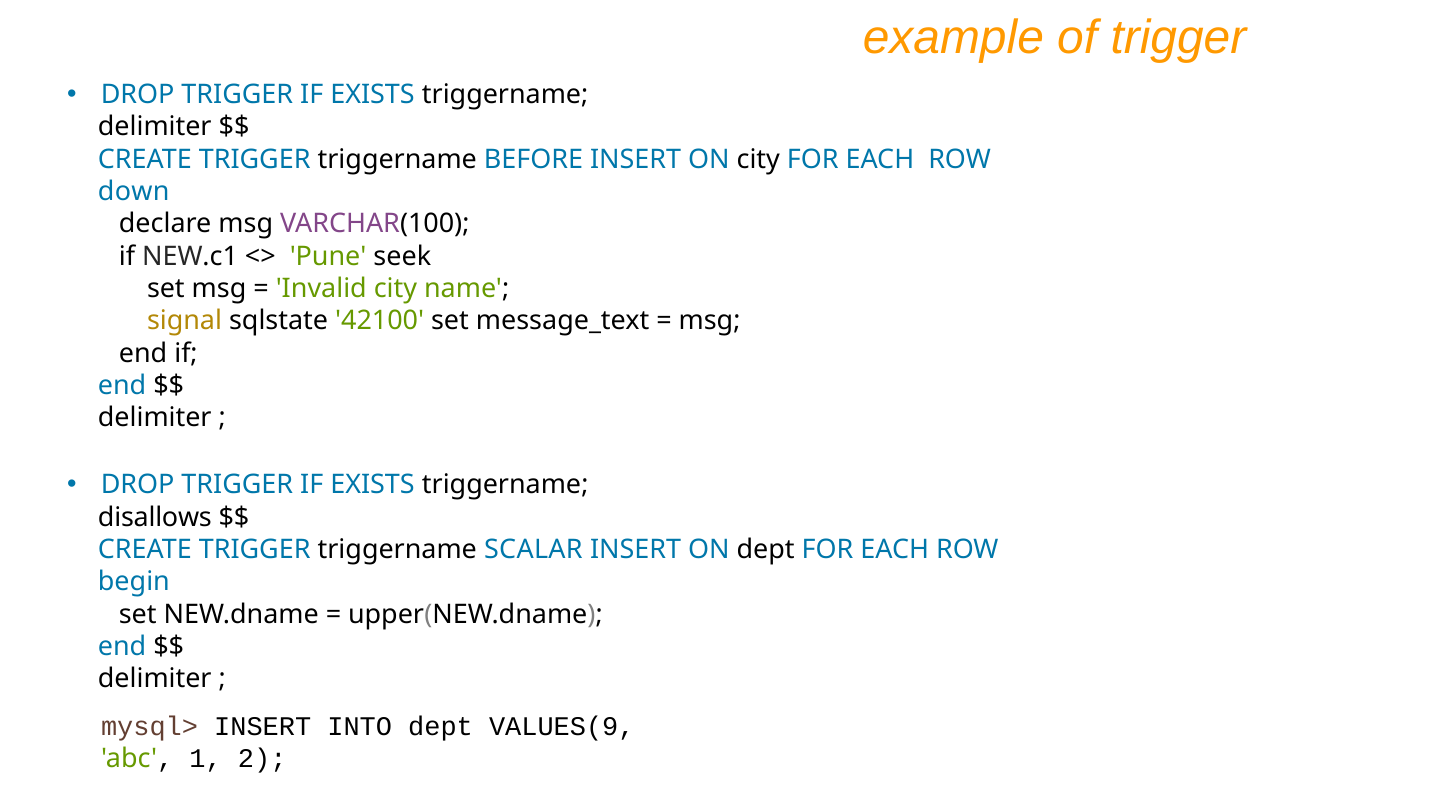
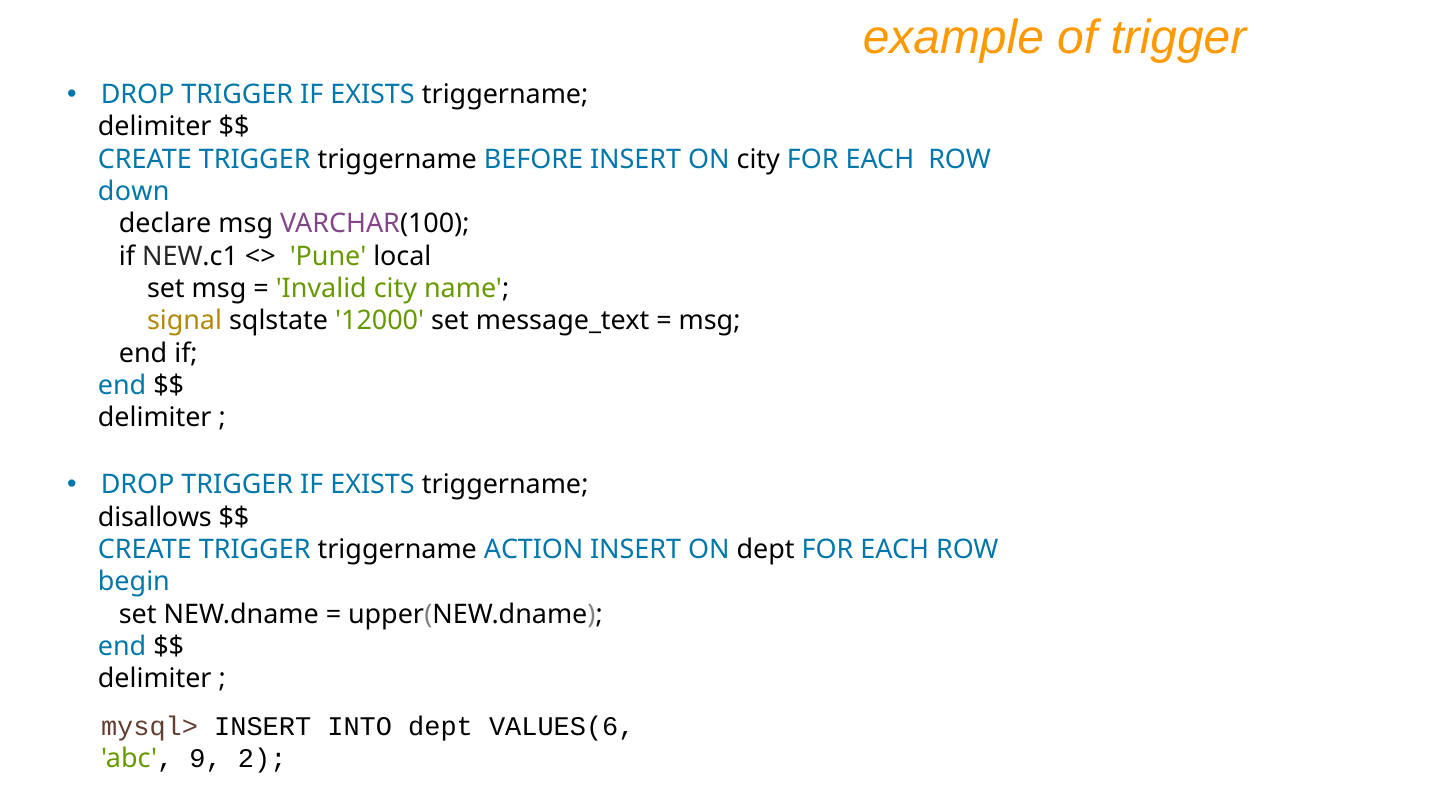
seek: seek -> local (402, 256)
42100: 42100 -> 12000 (380, 321)
SCALAR: SCALAR -> ACTION (534, 550)
VALUES(9: VALUES(9 -> VALUES(6 (562, 726)
1: 1 -> 9 (206, 759)
